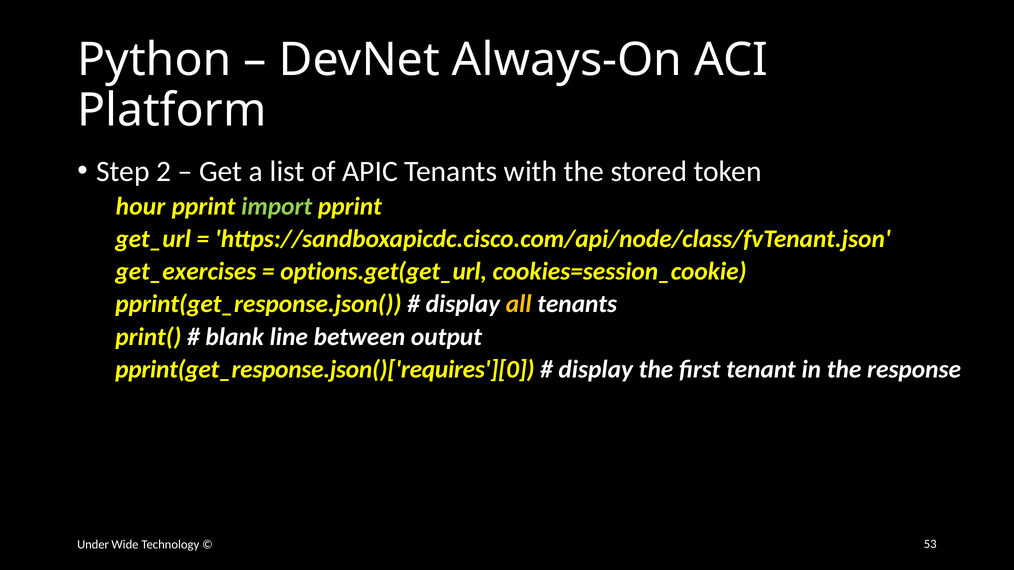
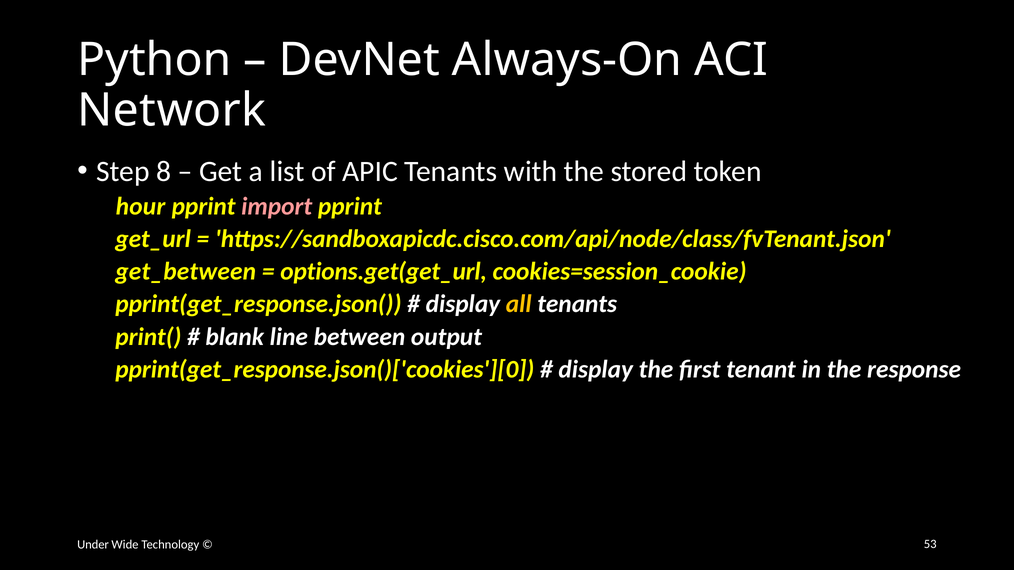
Platform: Platform -> Network (172, 110)
2: 2 -> 8 (164, 171)
import colour: light green -> pink (277, 206)
get_exercises: get_exercises -> get_between (186, 272)
pprint(get_response.json()['requires'][0: pprint(get_response.json()['requires'][0 -> pprint(get_response.json()['cookies'][0 (325, 370)
